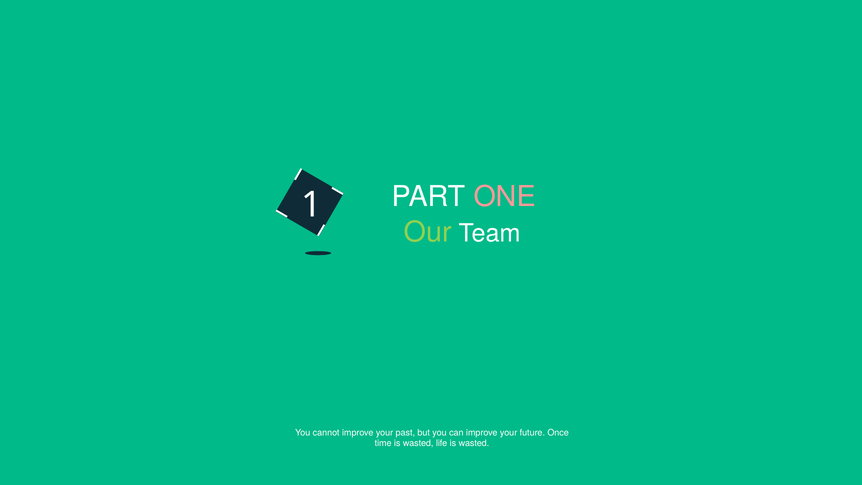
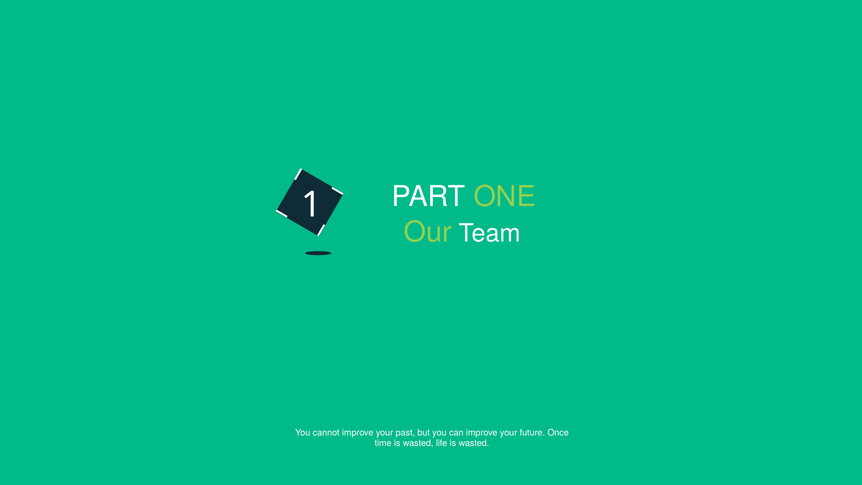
ONE colour: pink -> light green (505, 197)
